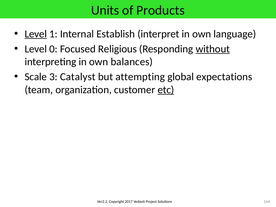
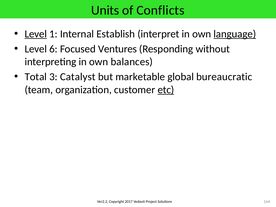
Products: Products -> Conflicts (160, 10)
language underline: none -> present (235, 34)
0: 0 -> 6 (53, 49)
Religious: Religious -> Ventures (118, 49)
without underline: present -> none (213, 49)
Scale: Scale -> Total (36, 77)
attempting: attempting -> marketable (140, 77)
expectations: expectations -> bureaucratic (224, 77)
